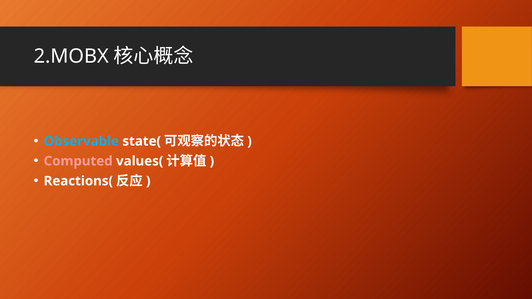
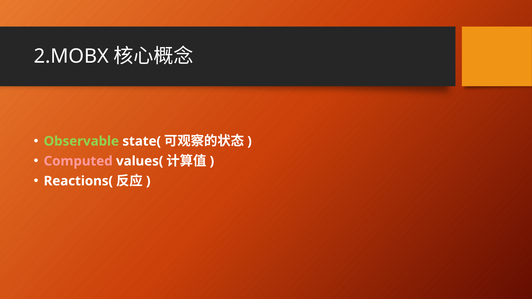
Observable colour: light blue -> light green (81, 141)
